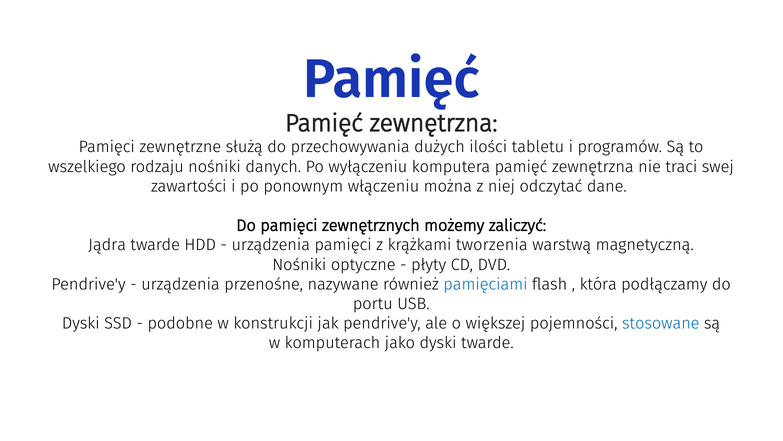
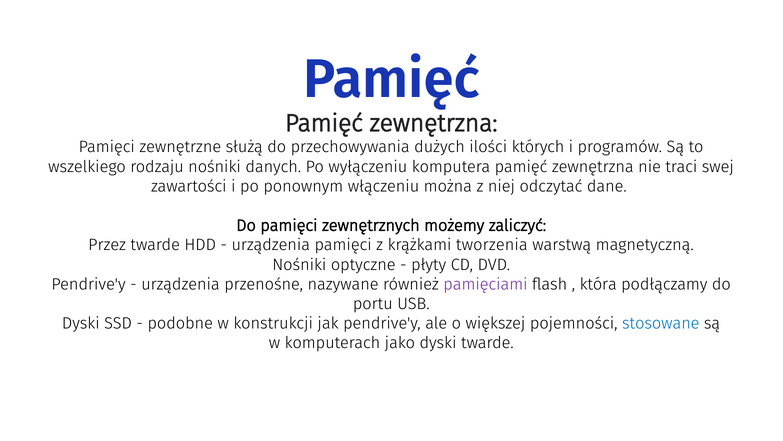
tabletu: tabletu -> których (538, 147)
Jądra: Jądra -> Przez (107, 245)
pamięciami colour: blue -> purple (485, 284)
